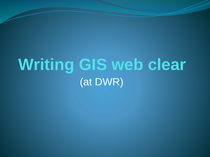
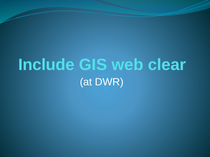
Writing: Writing -> Include (46, 65)
